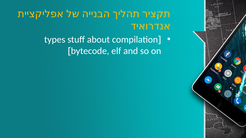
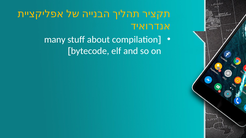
types: types -> many (55, 40)
